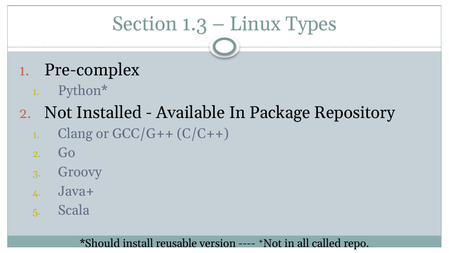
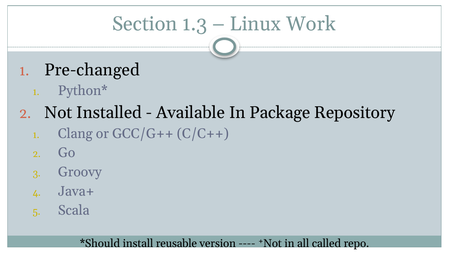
Types: Types -> Work (311, 24)
Pre-complex: Pre-complex -> Pre-changed (92, 70)
